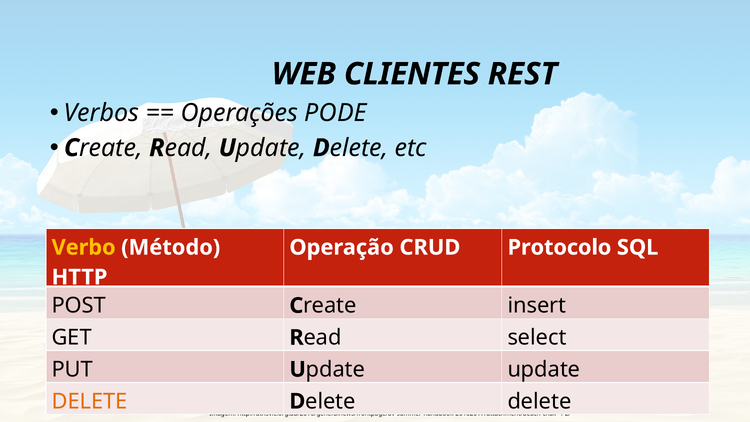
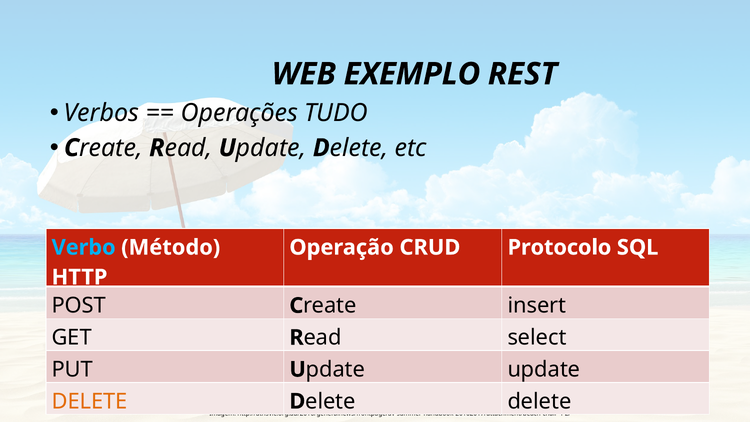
CLIENTES: CLIENTES -> EXEMPLO (412, 74)
PODE: PODE -> TUDO (336, 113)
Verbo colour: yellow -> light blue (84, 247)
